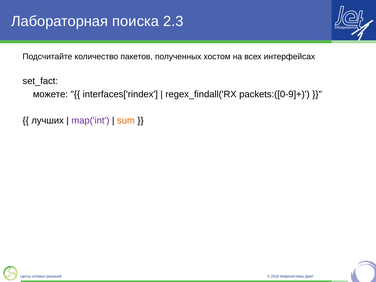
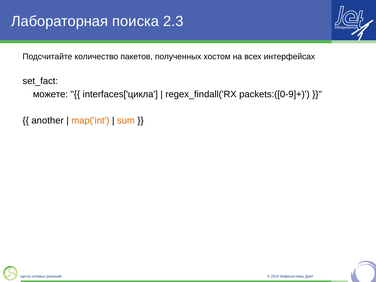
interfaces['rindex: interfaces['rindex -> interfaces['цикла (120, 94)
лучших: лучших -> another (48, 120)
map('int colour: purple -> orange (90, 120)
